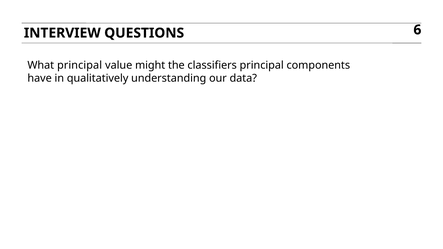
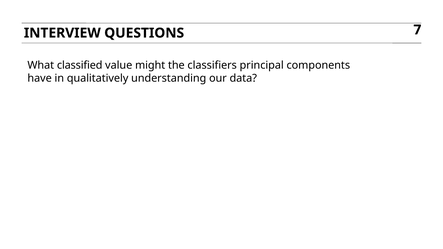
6: 6 -> 7 (417, 30)
What principal: principal -> classified (80, 65)
